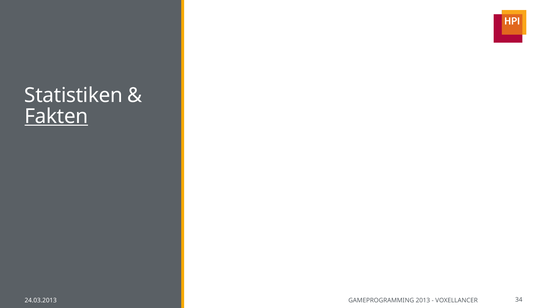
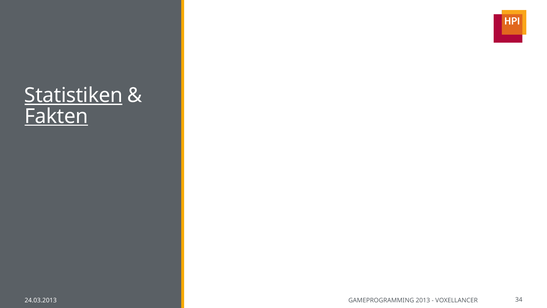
Statistiken underline: none -> present (74, 95)
